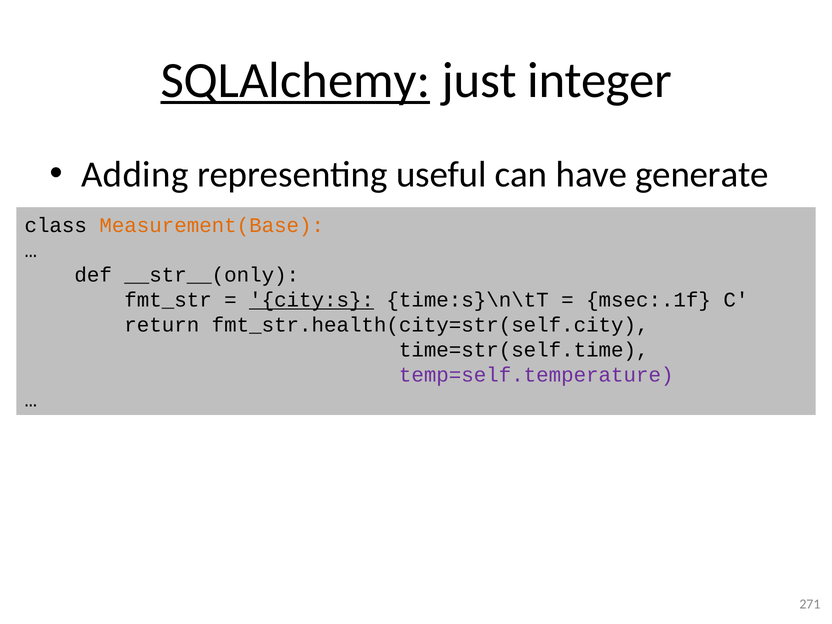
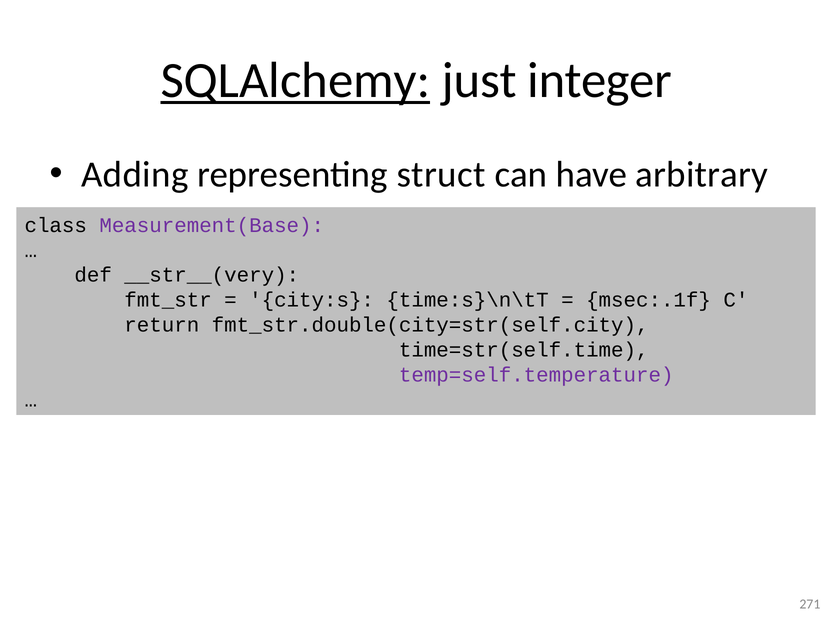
useful: useful -> struct (441, 175)
generate: generate -> arbitrary (702, 175)
Measurement(Base colour: orange -> purple (212, 225)
__str__(only: __str__(only -> __str__(very (212, 275)
city:s underline: present -> none (312, 300)
fmt_str.health(city=str(self.city: fmt_str.health(city=str(self.city -> fmt_str.double(city=str(self.city (430, 325)
